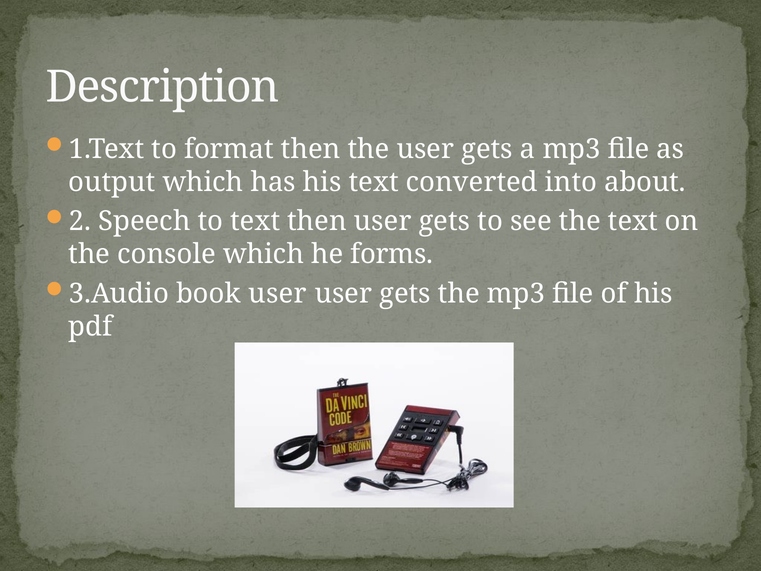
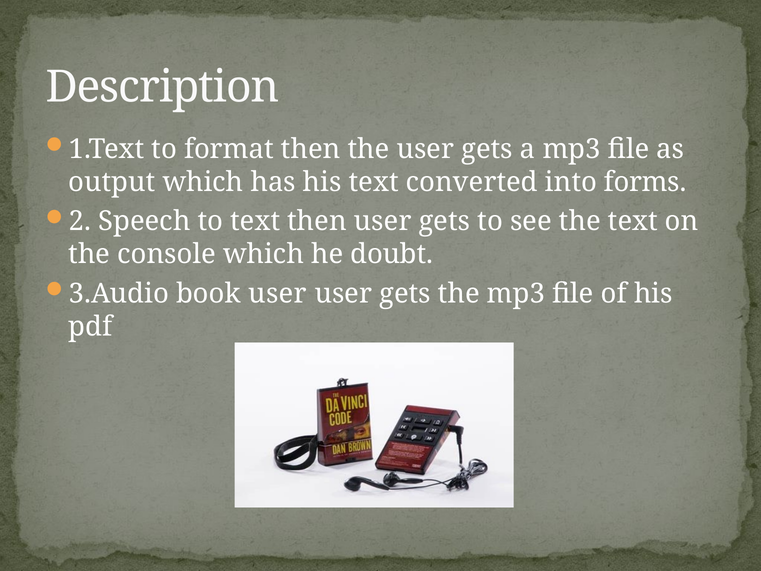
about: about -> forms (645, 182)
forms: forms -> doubt (392, 254)
